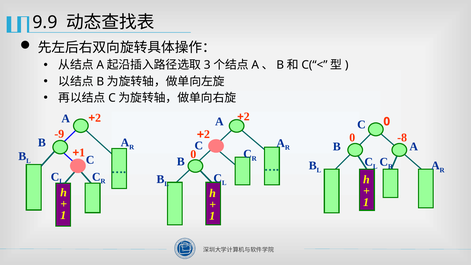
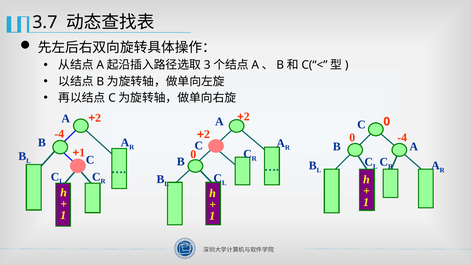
9.9: 9.9 -> 3.7 (45, 22)
-9: -9 -> -4 (59, 134)
0 -8: -8 -> -4 (402, 138)
